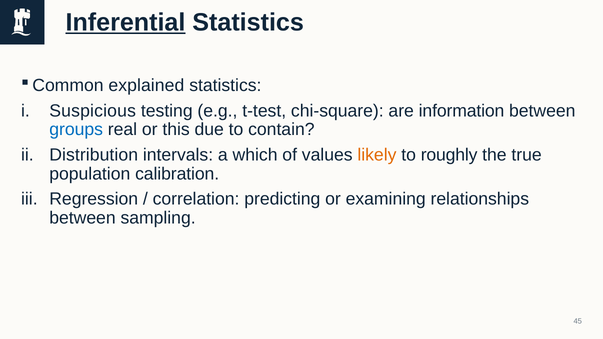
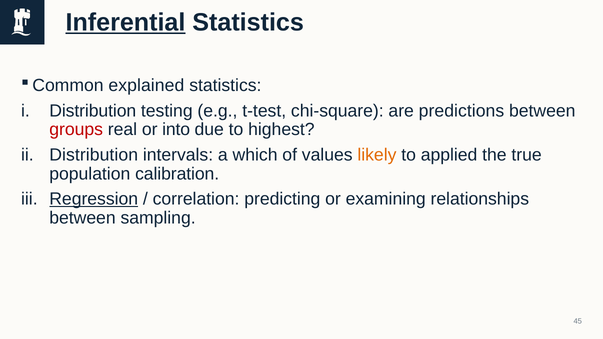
Suspicious: Suspicious -> Distribution (93, 111)
information: information -> predictions (461, 111)
groups colour: blue -> red (76, 130)
this: this -> into (176, 130)
contain: contain -> highest (281, 130)
roughly: roughly -> applied (449, 155)
Regression underline: none -> present (94, 199)
